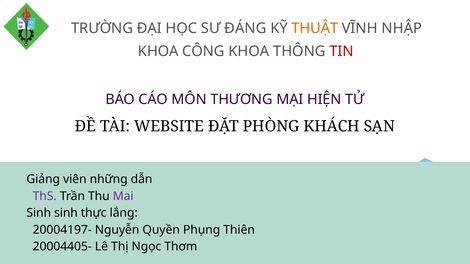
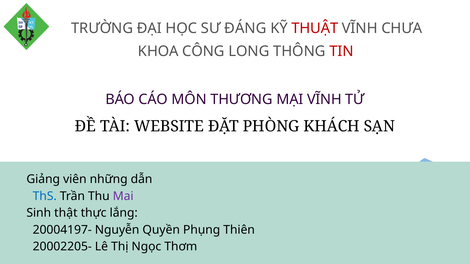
THUẬT colour: orange -> red (315, 28)
NHẬP: NHẬP -> CHƯA (402, 28)
CÔNG KHOA: KHOA -> LONG (249, 51)
MẠI HIỆN: HIỆN -> VĨNH (324, 100)
ThS colour: purple -> blue (45, 196)
Sinh sinh: sinh -> thật (66, 213)
20004405-: 20004405- -> 20002205- (62, 247)
